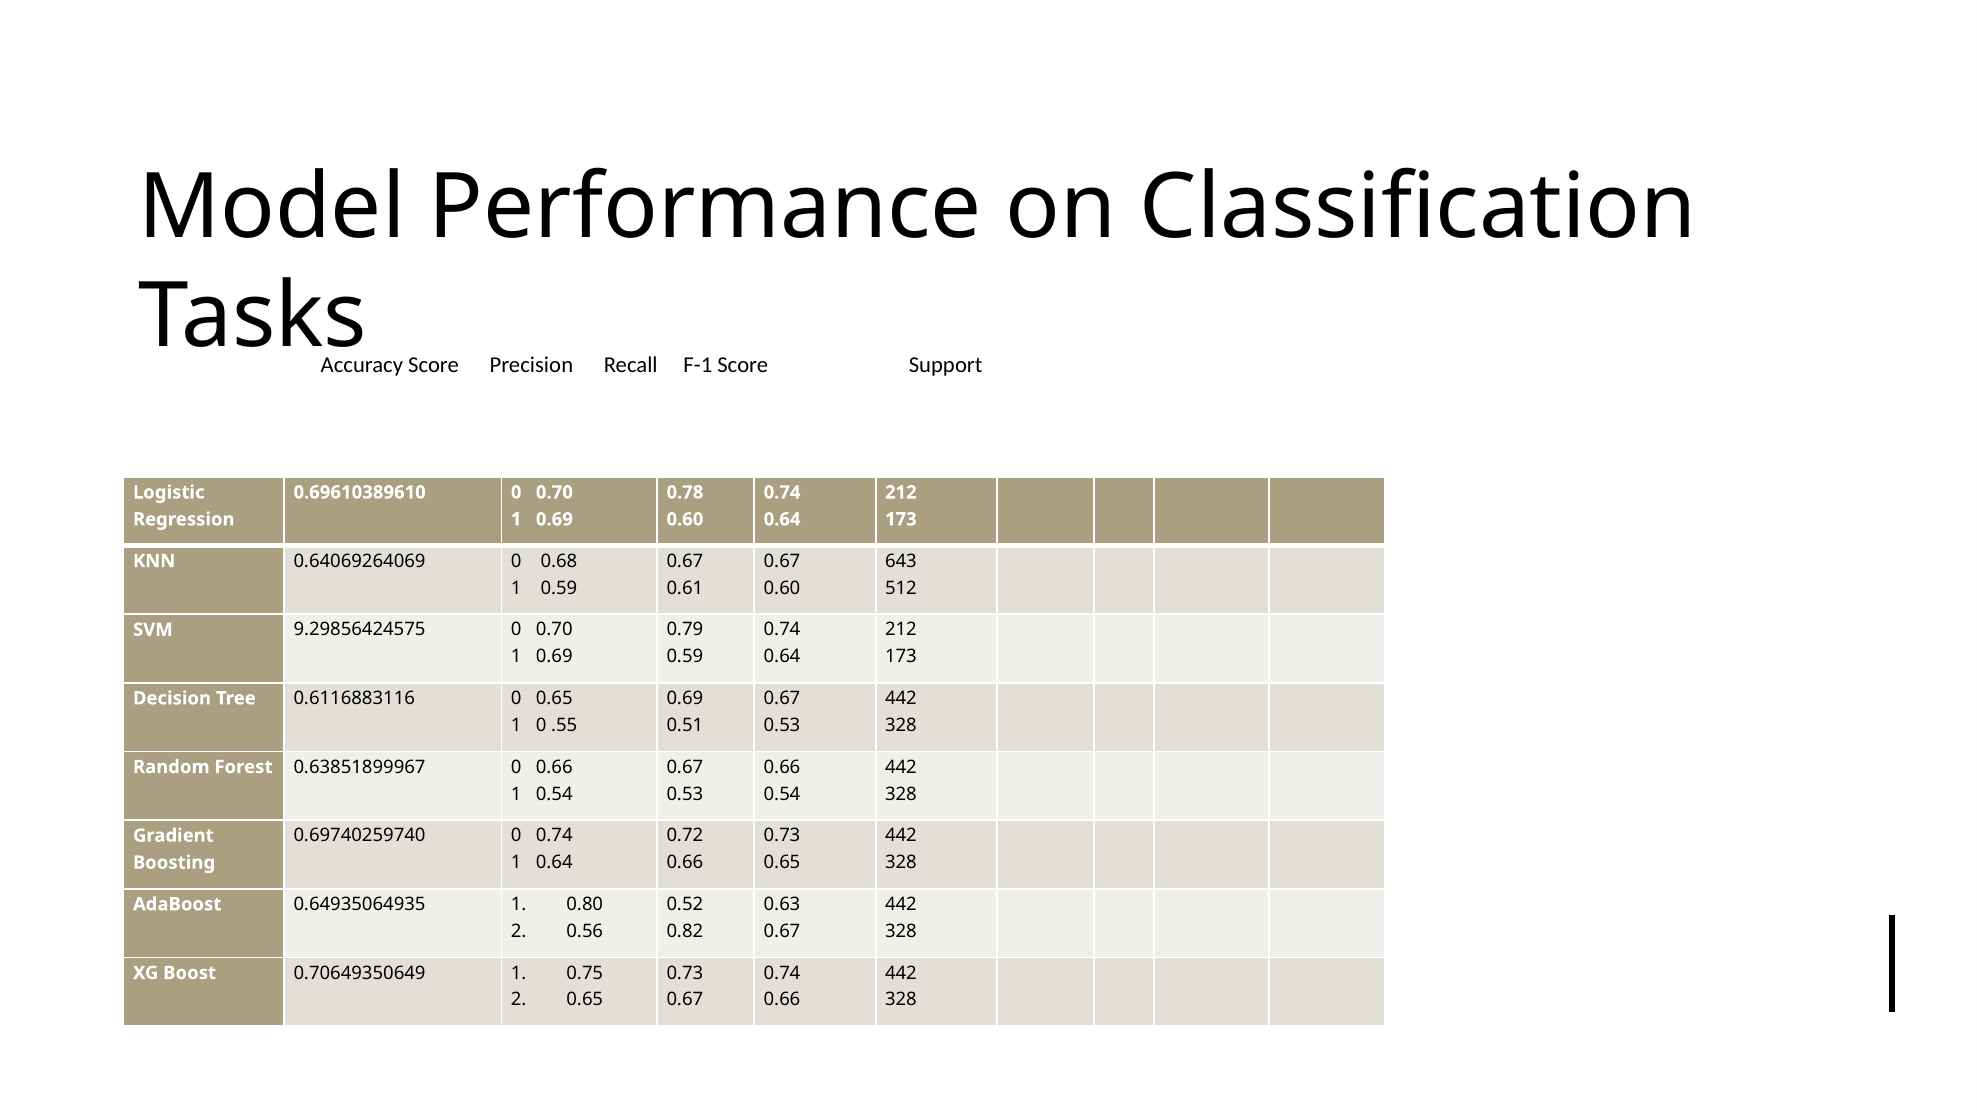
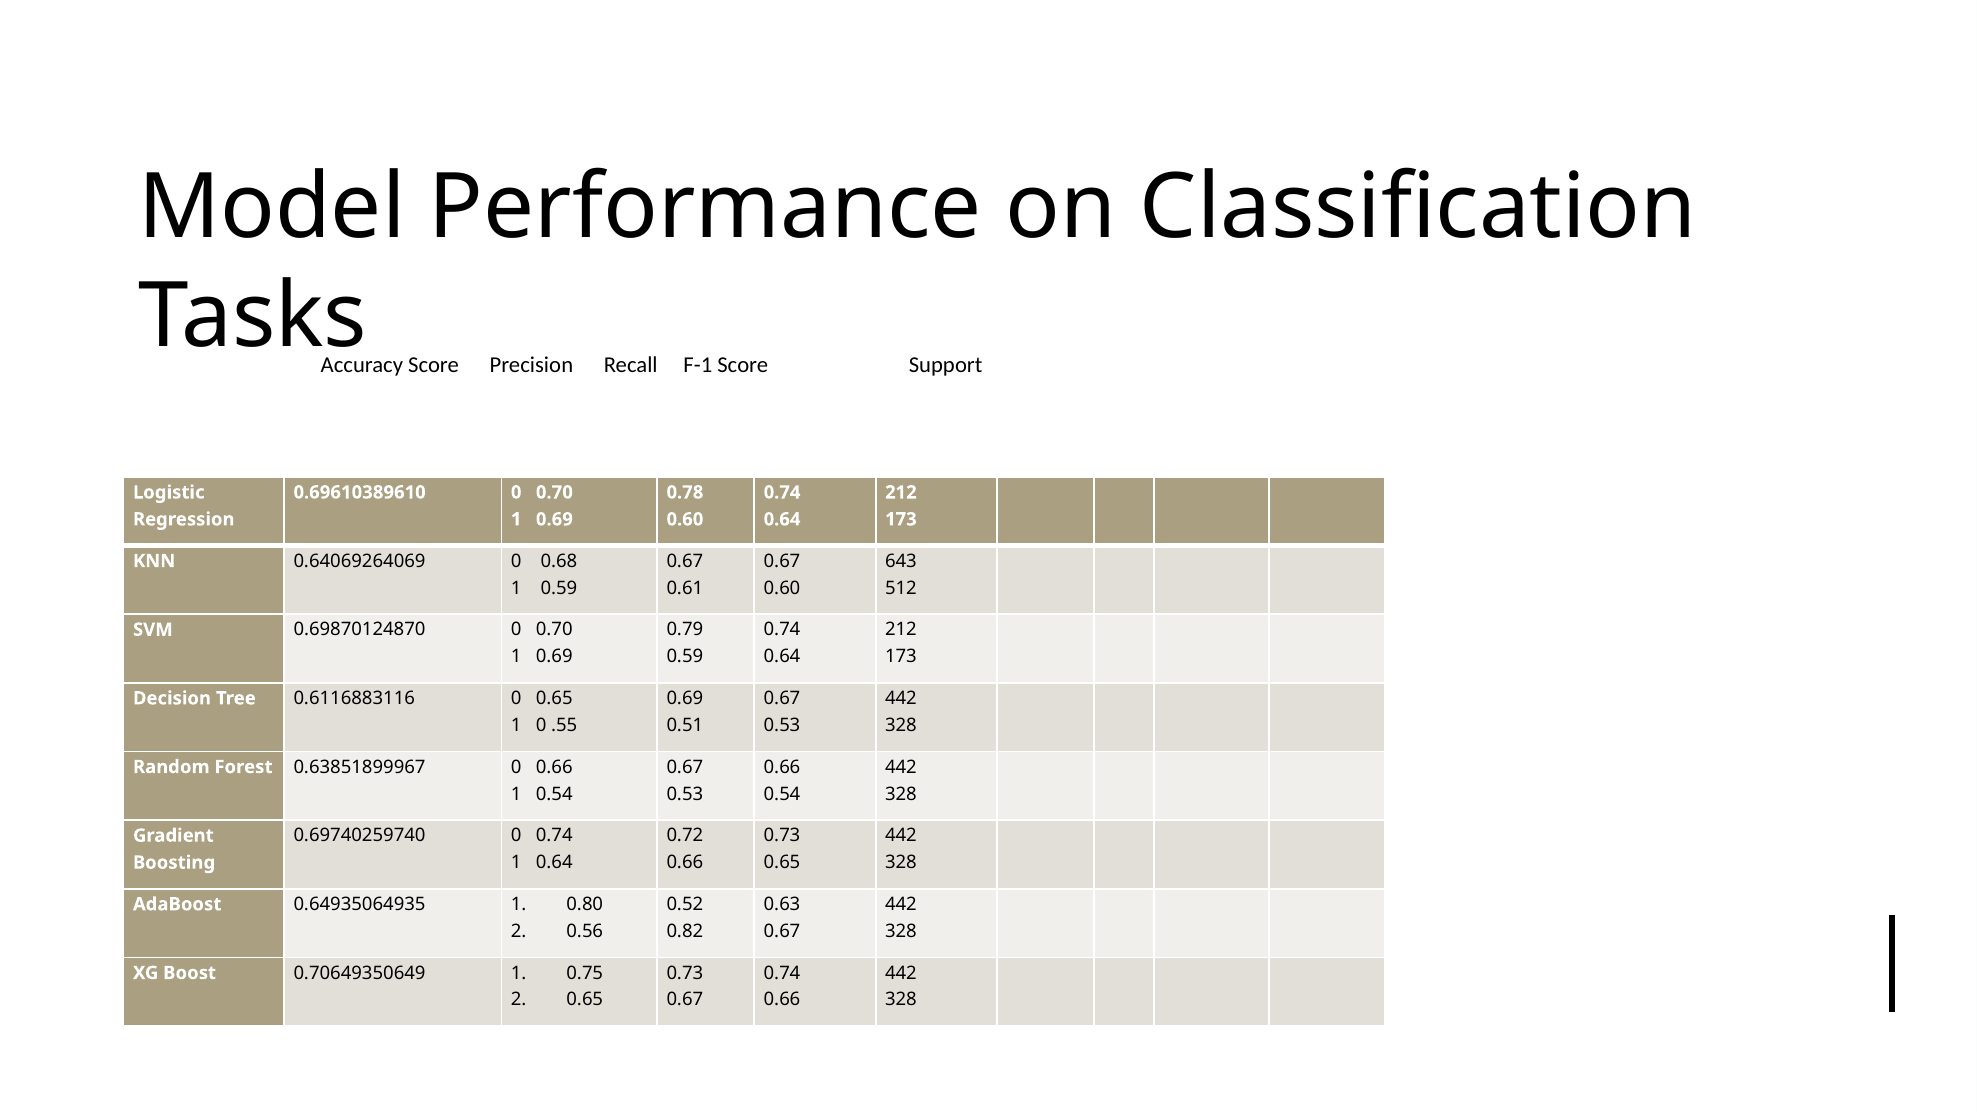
9.29856424575: 9.29856424575 -> 0.69870124870 (360, 630)
